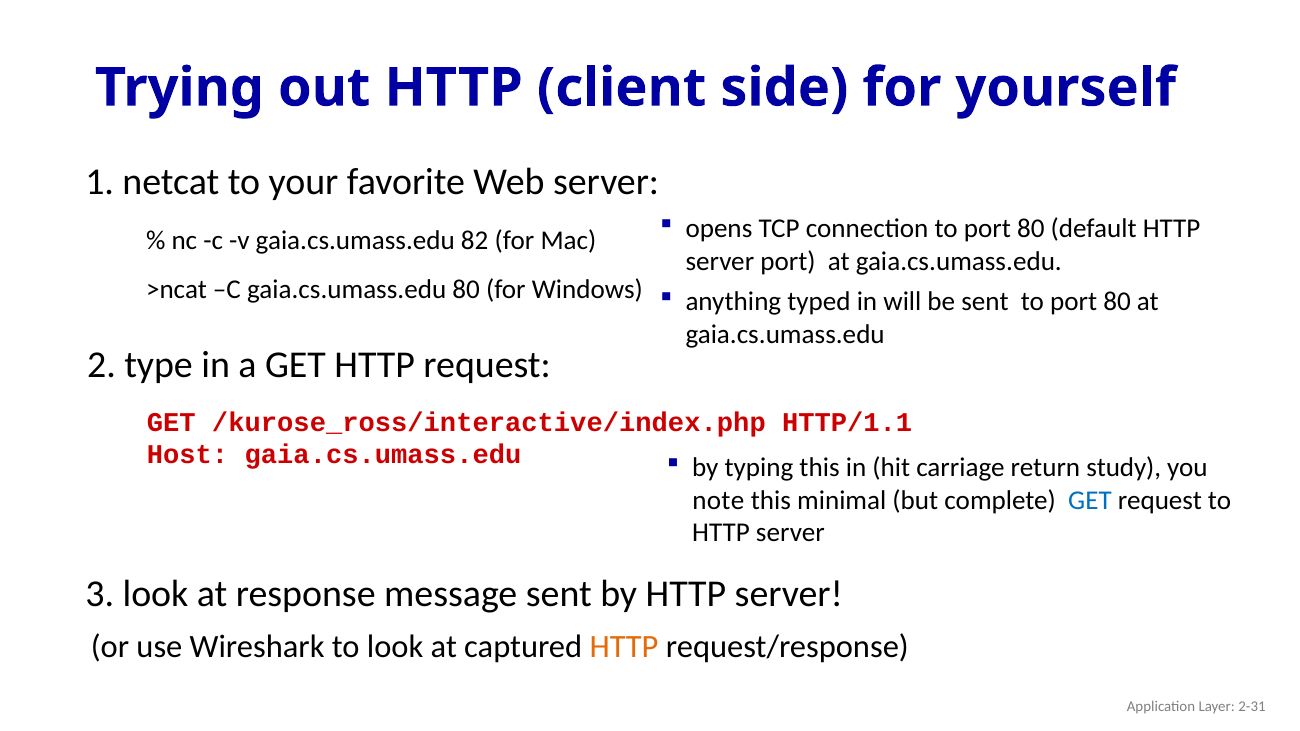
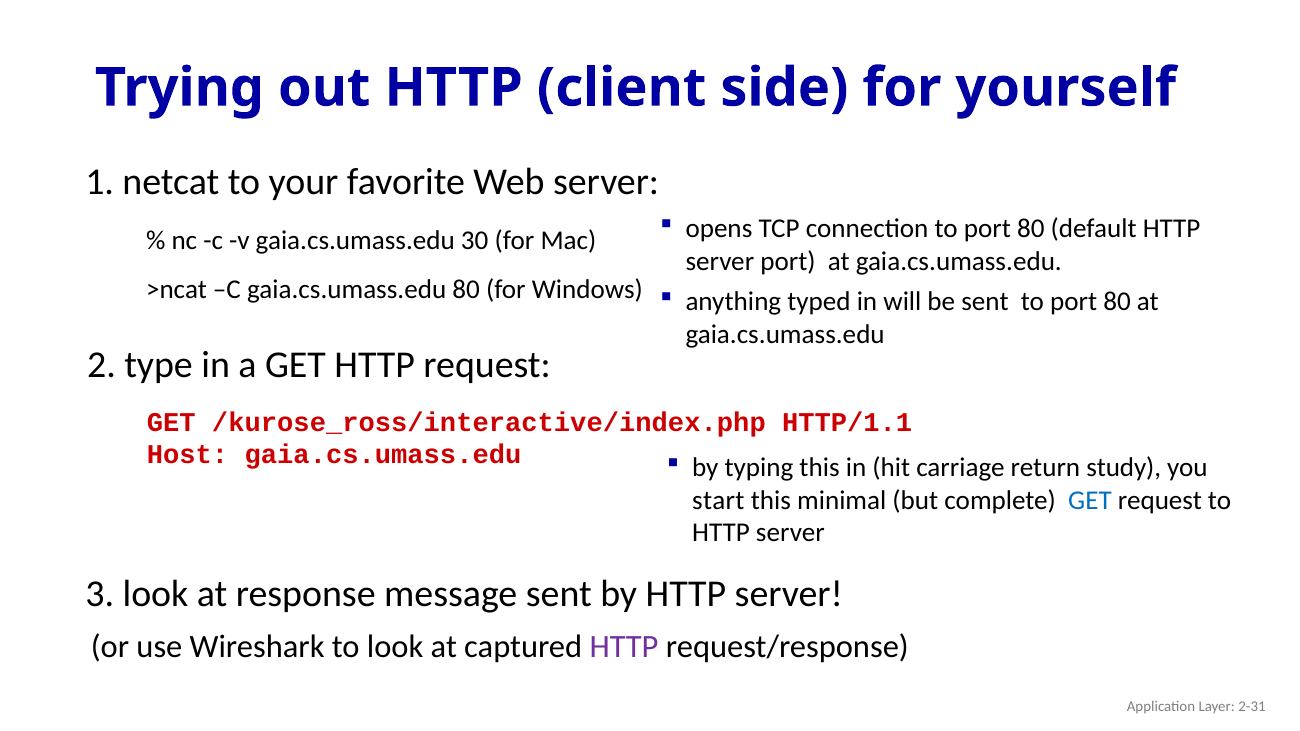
82: 82 -> 30 (475, 240)
note: note -> start (718, 501)
HTTP colour: orange -> purple (624, 647)
